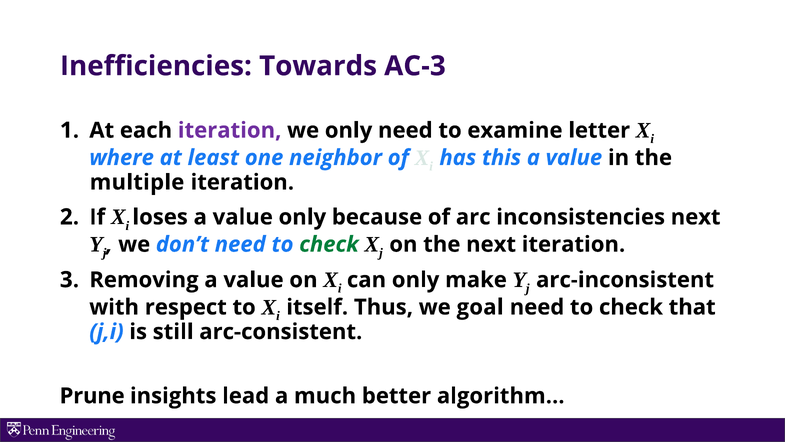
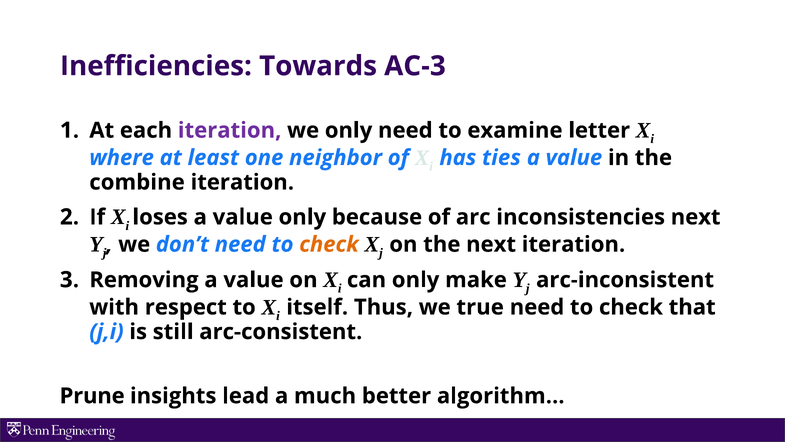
this: this -> ties (501, 158)
multiple: multiple -> combine (137, 182)
check colour: green -> orange (329, 244)
goal: goal -> true (480, 307)
